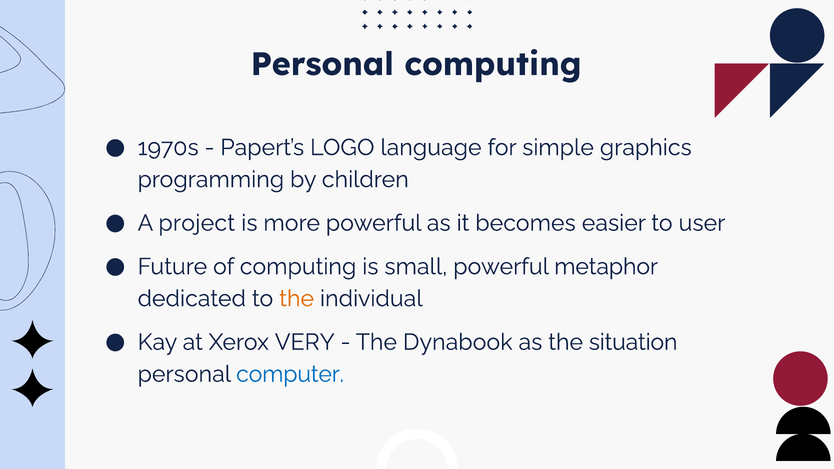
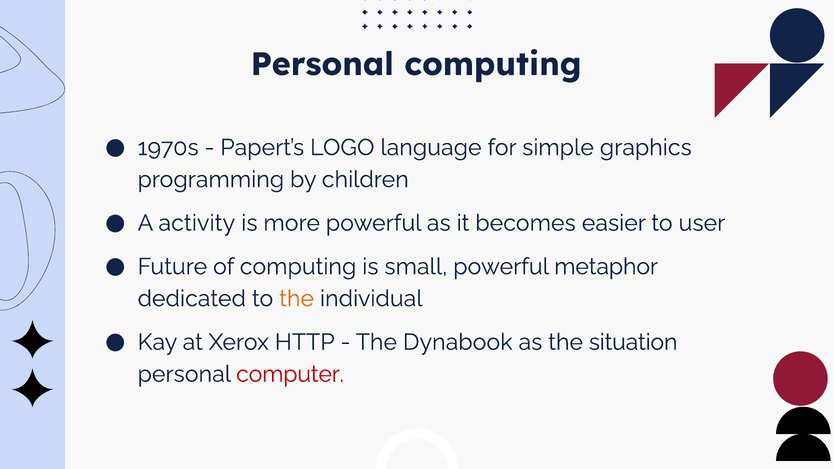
project: project -> activity (197, 223)
VERY: VERY -> HTTP (305, 342)
computer colour: blue -> red (290, 374)
